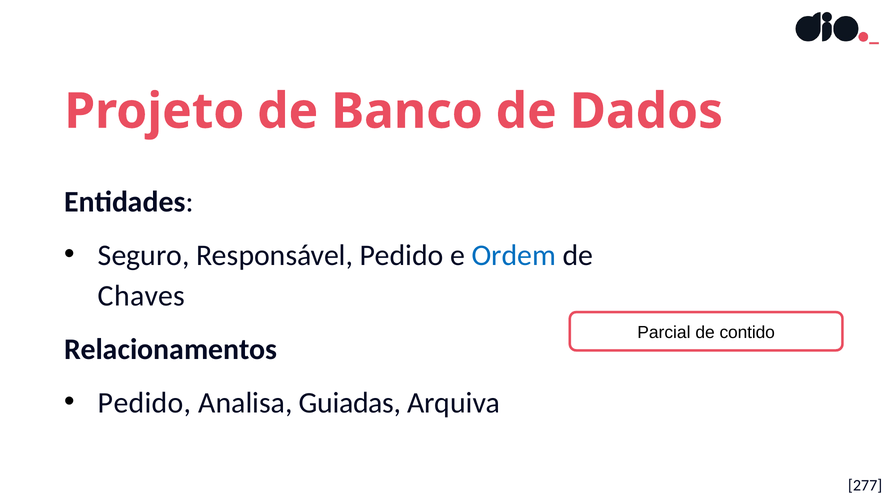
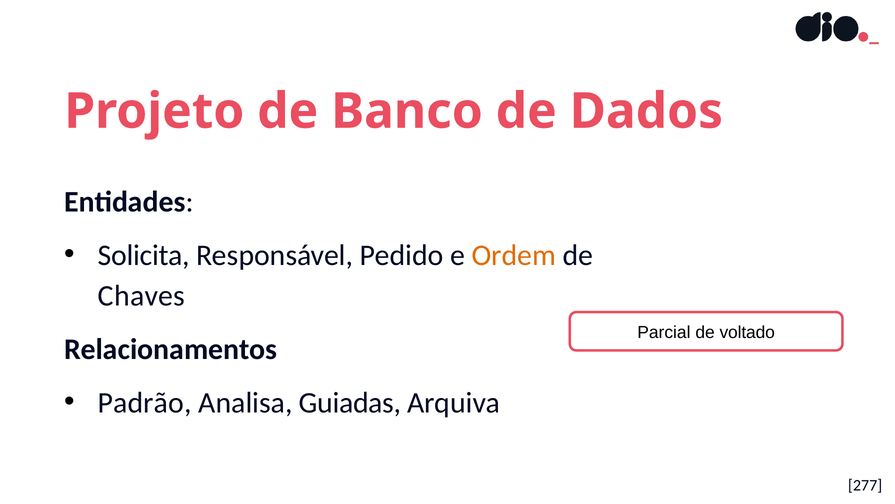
Seguro: Seguro -> Solicita (144, 255)
Ordem colour: blue -> orange (514, 255)
contido: contido -> voltado (747, 332)
Pedido: Pedido -> Padrão (145, 402)
